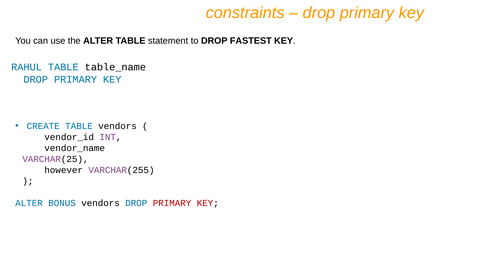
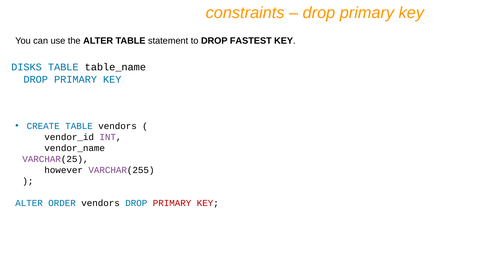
RAHUL: RAHUL -> DISKS (27, 67)
BONUS: BONUS -> ORDER (62, 203)
